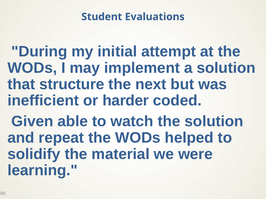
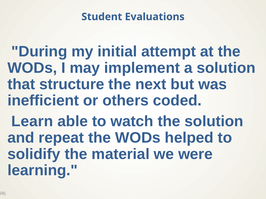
harder: harder -> others (126, 101)
Given: Given -> Learn (32, 122)
